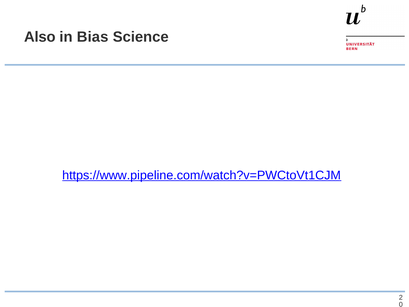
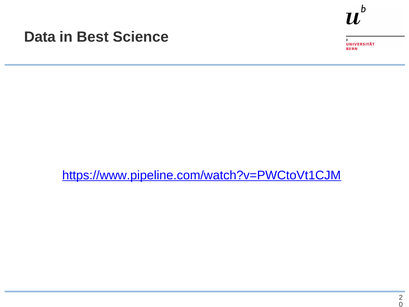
Also: Also -> Data (40, 37)
Bias: Bias -> Best (93, 37)
